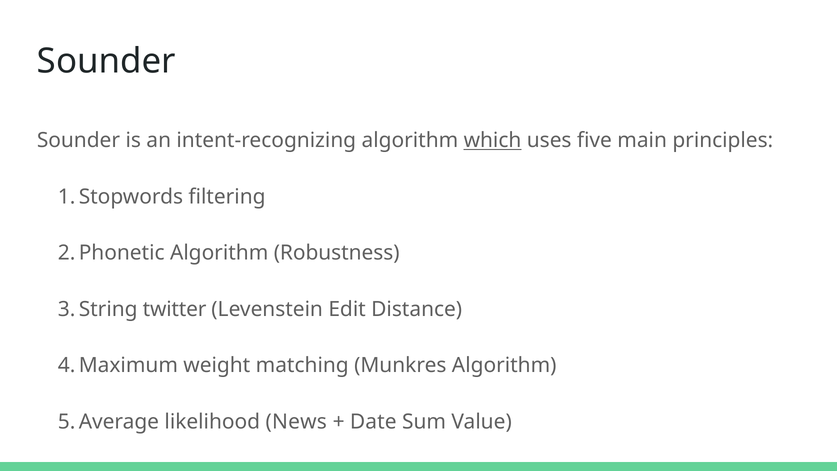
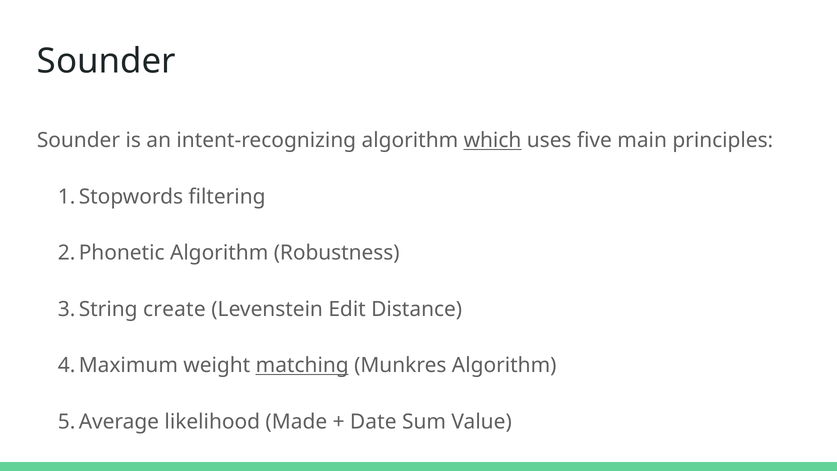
twitter: twitter -> create (174, 309)
matching underline: none -> present (302, 365)
News: News -> Made (296, 422)
